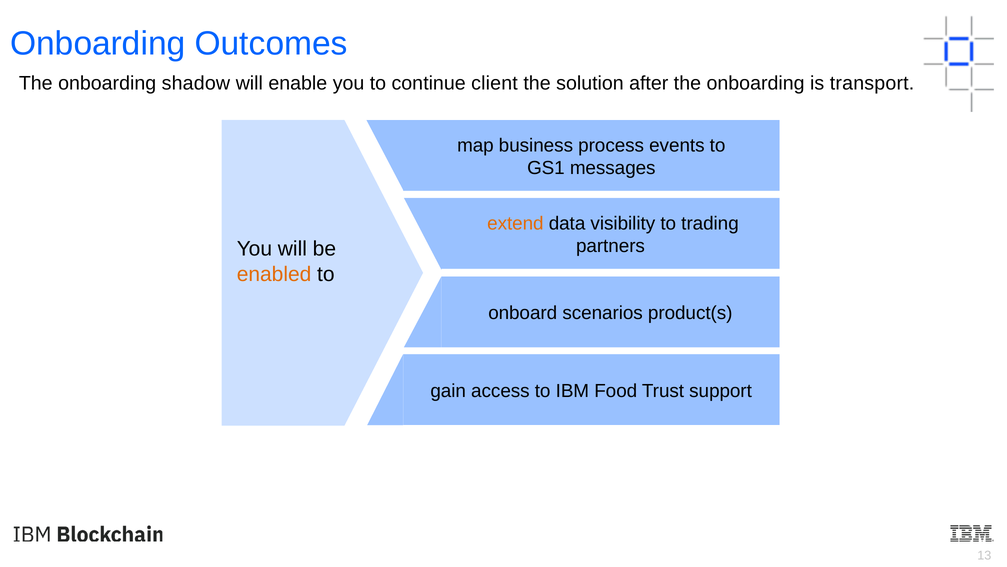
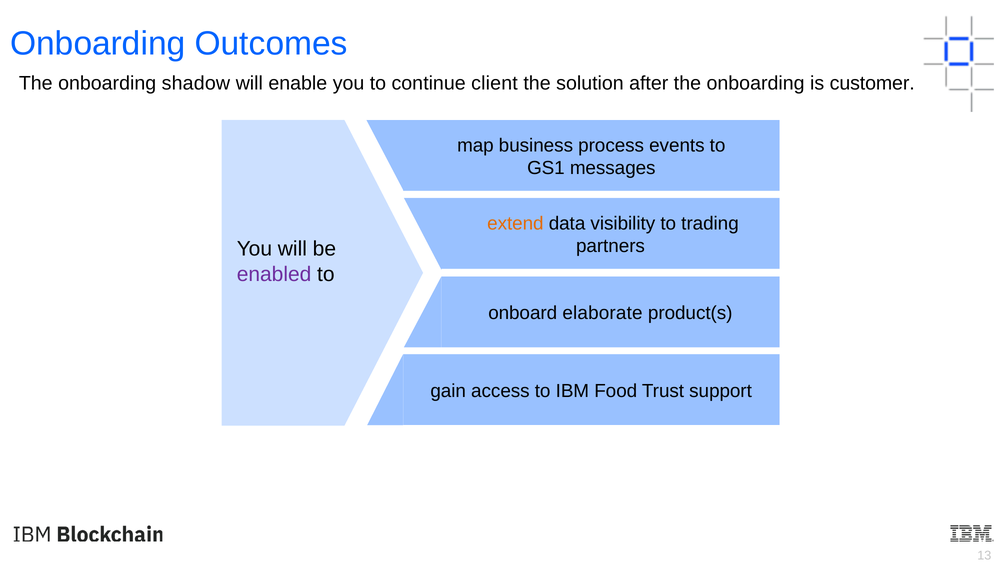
transport: transport -> customer (872, 83)
enabled colour: orange -> purple (274, 274)
scenarios: scenarios -> elaborate (602, 313)
